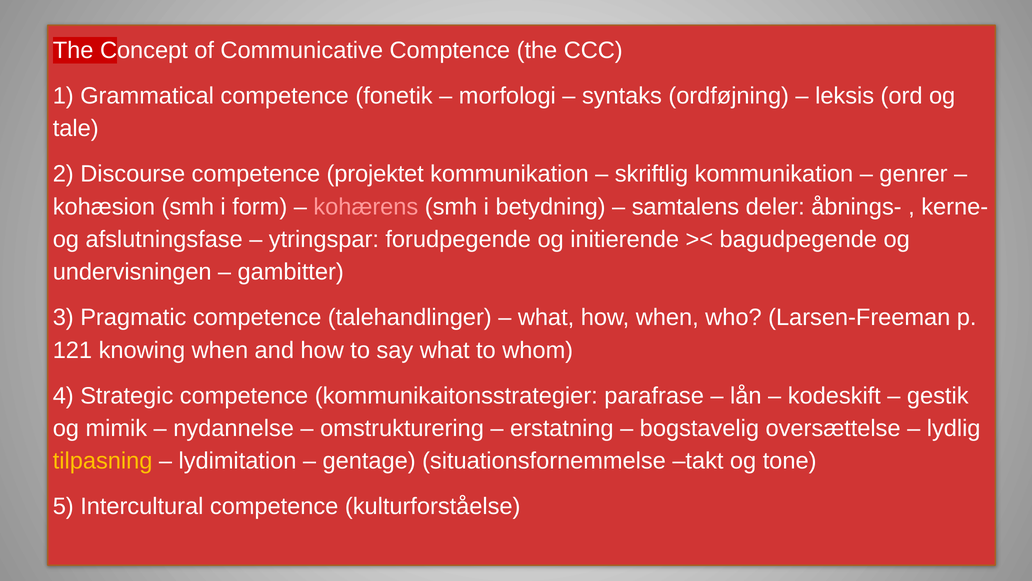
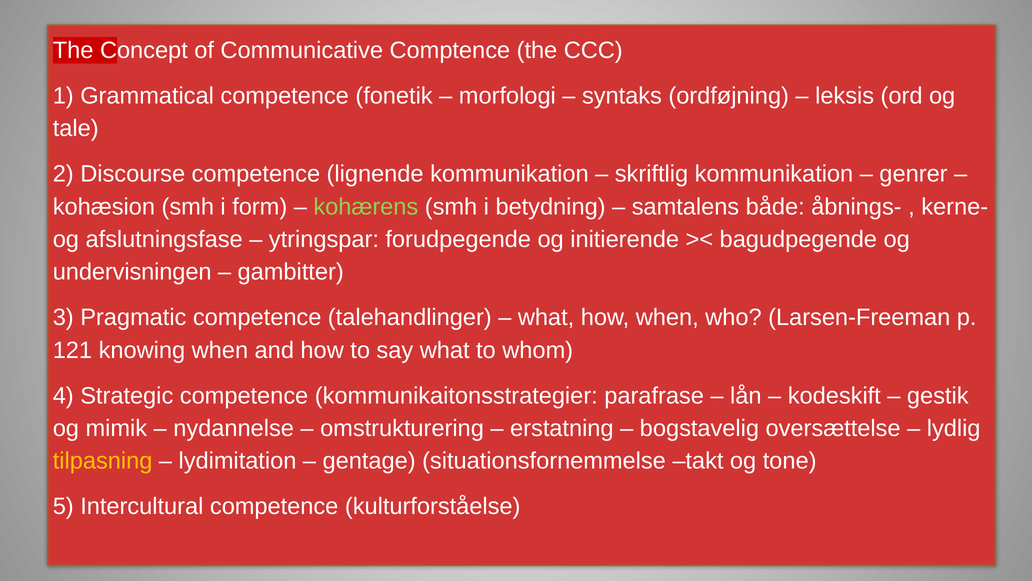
projektet: projektet -> lignende (375, 174)
kohærens colour: pink -> light green (366, 207)
deler: deler -> både (775, 207)
